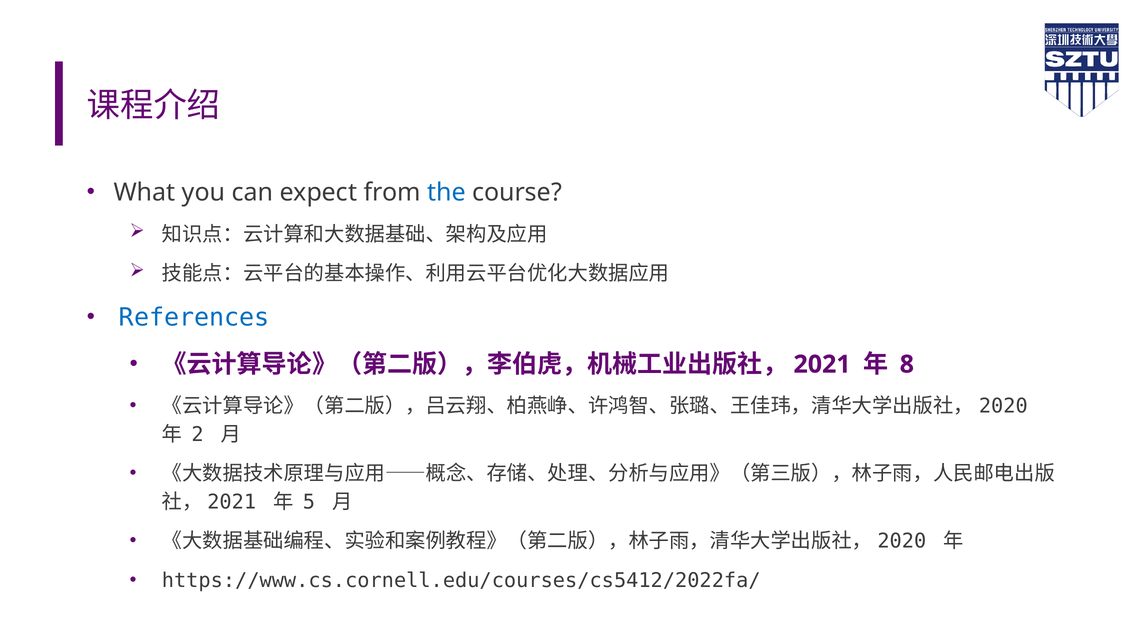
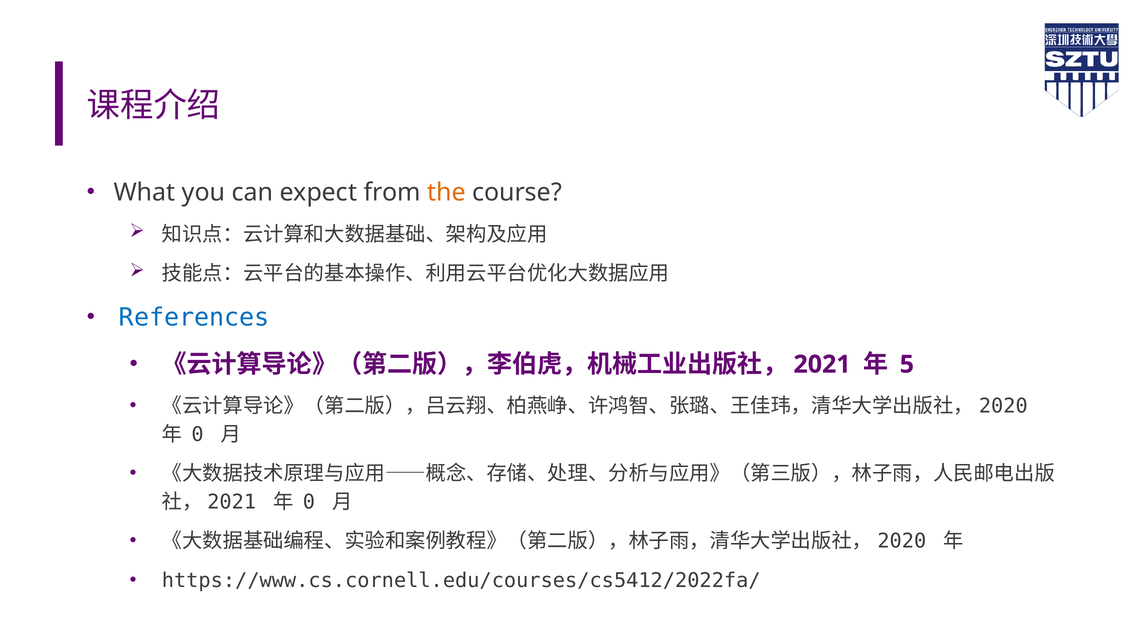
the colour: blue -> orange (446, 192)
8: 8 -> 5 (907, 364)
2: 2 -> 0 (198, 434)
5: 5 -> 0 (309, 502)
